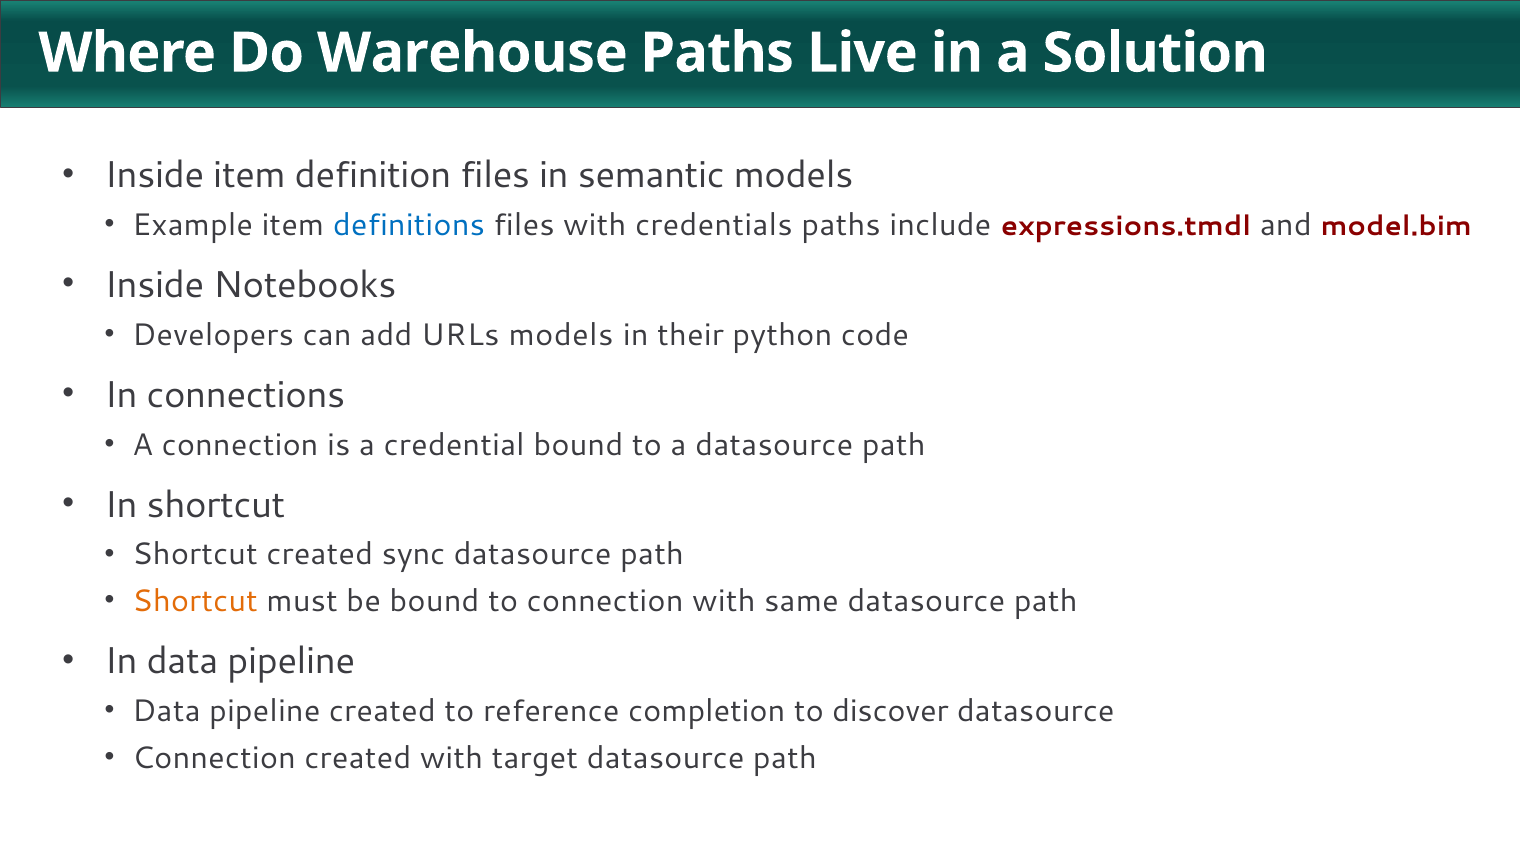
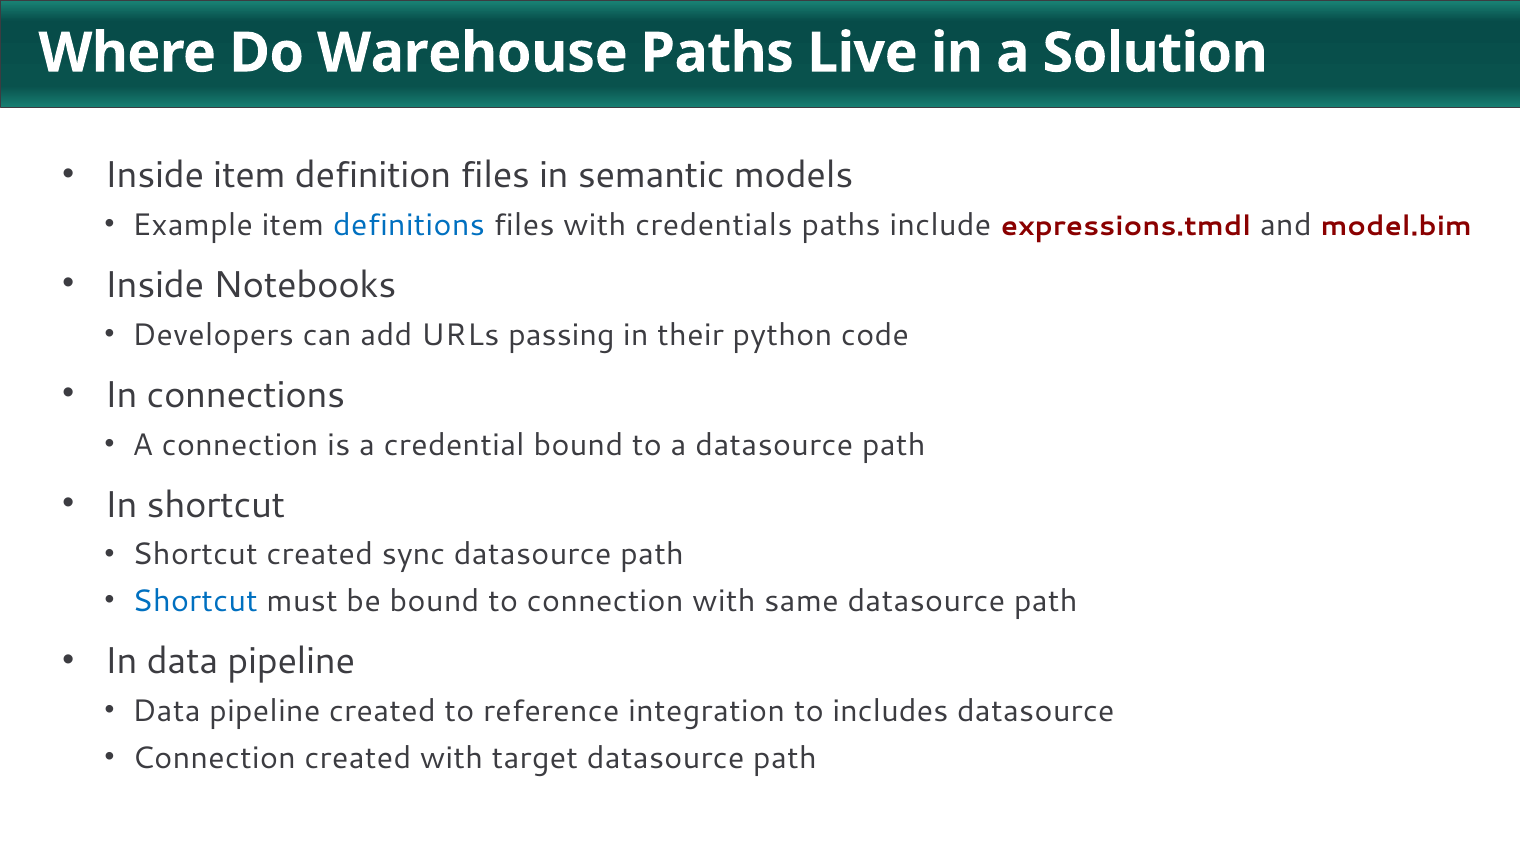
URLs models: models -> passing (561, 335)
Shortcut colour: orange -> blue (195, 601)
completion: completion -> integration (707, 711)
discover: discover -> includes (890, 711)
